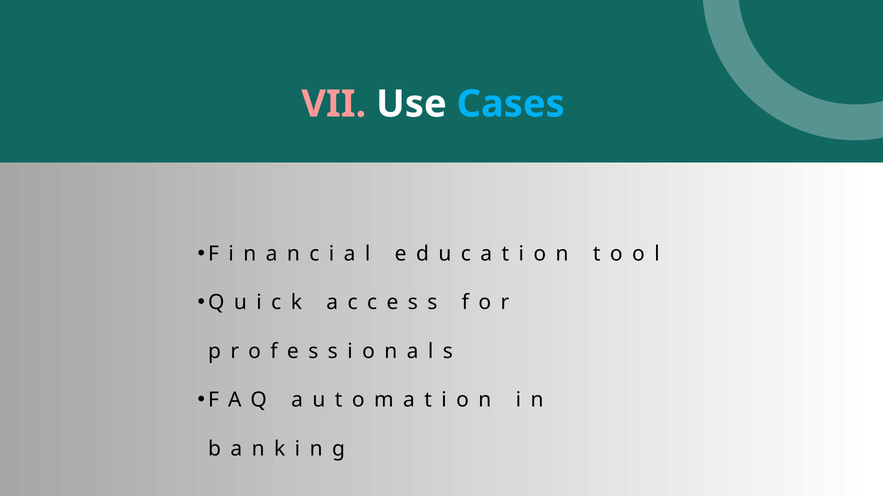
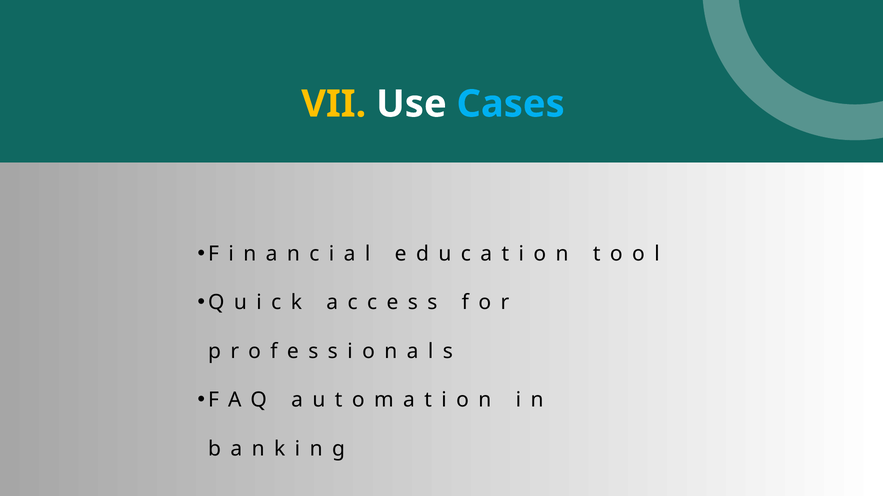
VII colour: pink -> yellow (334, 104)
